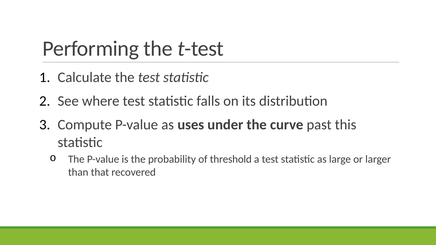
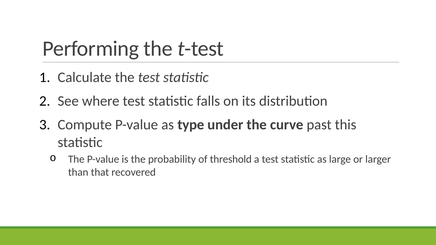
uses: uses -> type (191, 125)
